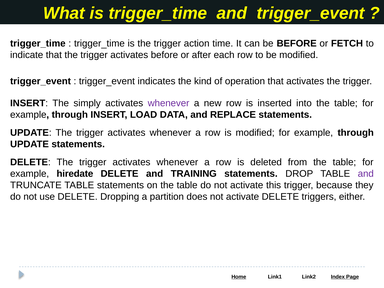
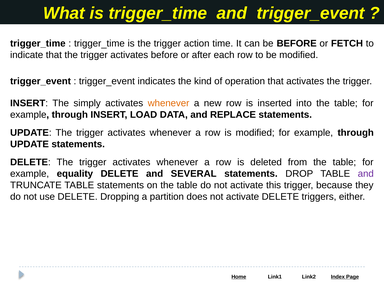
whenever colour: purple -> orange (169, 103)
hiredate: hiredate -> equality (75, 174)
TRAINING: TRAINING -> SEVERAL (194, 174)
